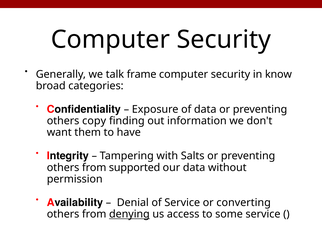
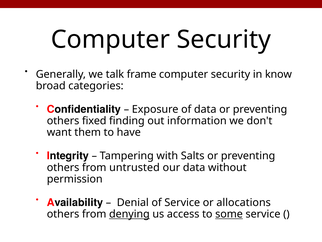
copy: copy -> fixed (94, 121)
supported: supported -> untrusted (134, 167)
converting: converting -> allocations (244, 202)
some underline: none -> present (229, 214)
